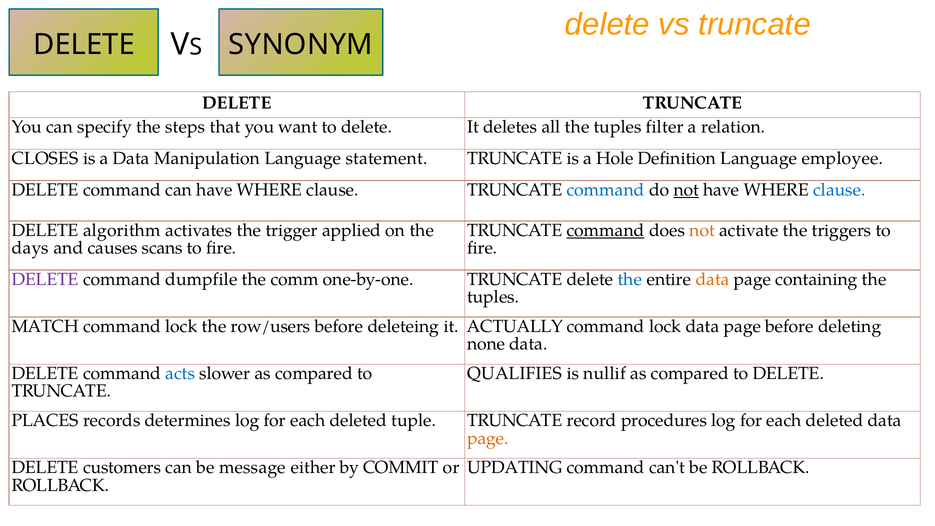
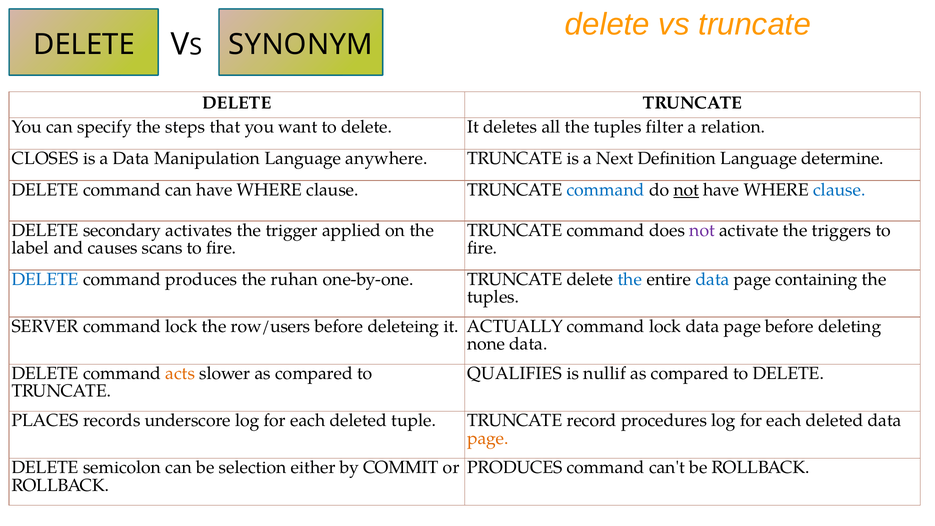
statement: statement -> anywhere (387, 159)
Hole: Hole -> Next (615, 159)
employee: employee -> determine (843, 159)
algorithm: algorithm -> secondary (122, 230)
command underline: present -> none (606, 230)
not colour: orange -> purple (702, 230)
days: days -> label (30, 248)
DELETE colour: purple -> blue (45, 279)
command dumpfile: dumpfile -> produces (201, 279)
comm: comm -> ruhan (294, 279)
data colour: orange -> blue (713, 279)
MATCH: MATCH -> SERVER (45, 327)
acts colour: blue -> orange (180, 374)
determines: determines -> underscore (188, 421)
customers: customers -> semicolon (122, 468)
message: message -> selection (253, 468)
UPDATING: UPDATING -> PRODUCES (515, 468)
